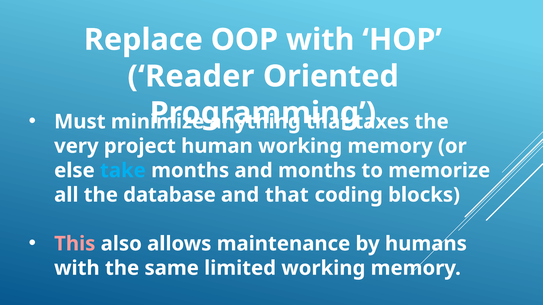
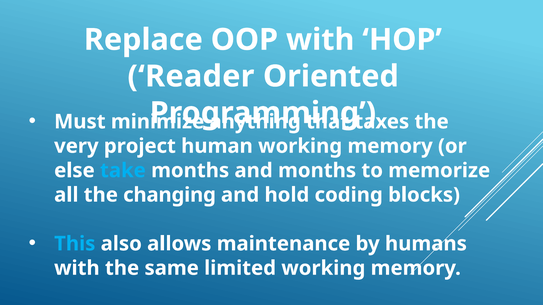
database: database -> changing (170, 195)
and that: that -> hold (287, 195)
This colour: pink -> light blue (75, 244)
